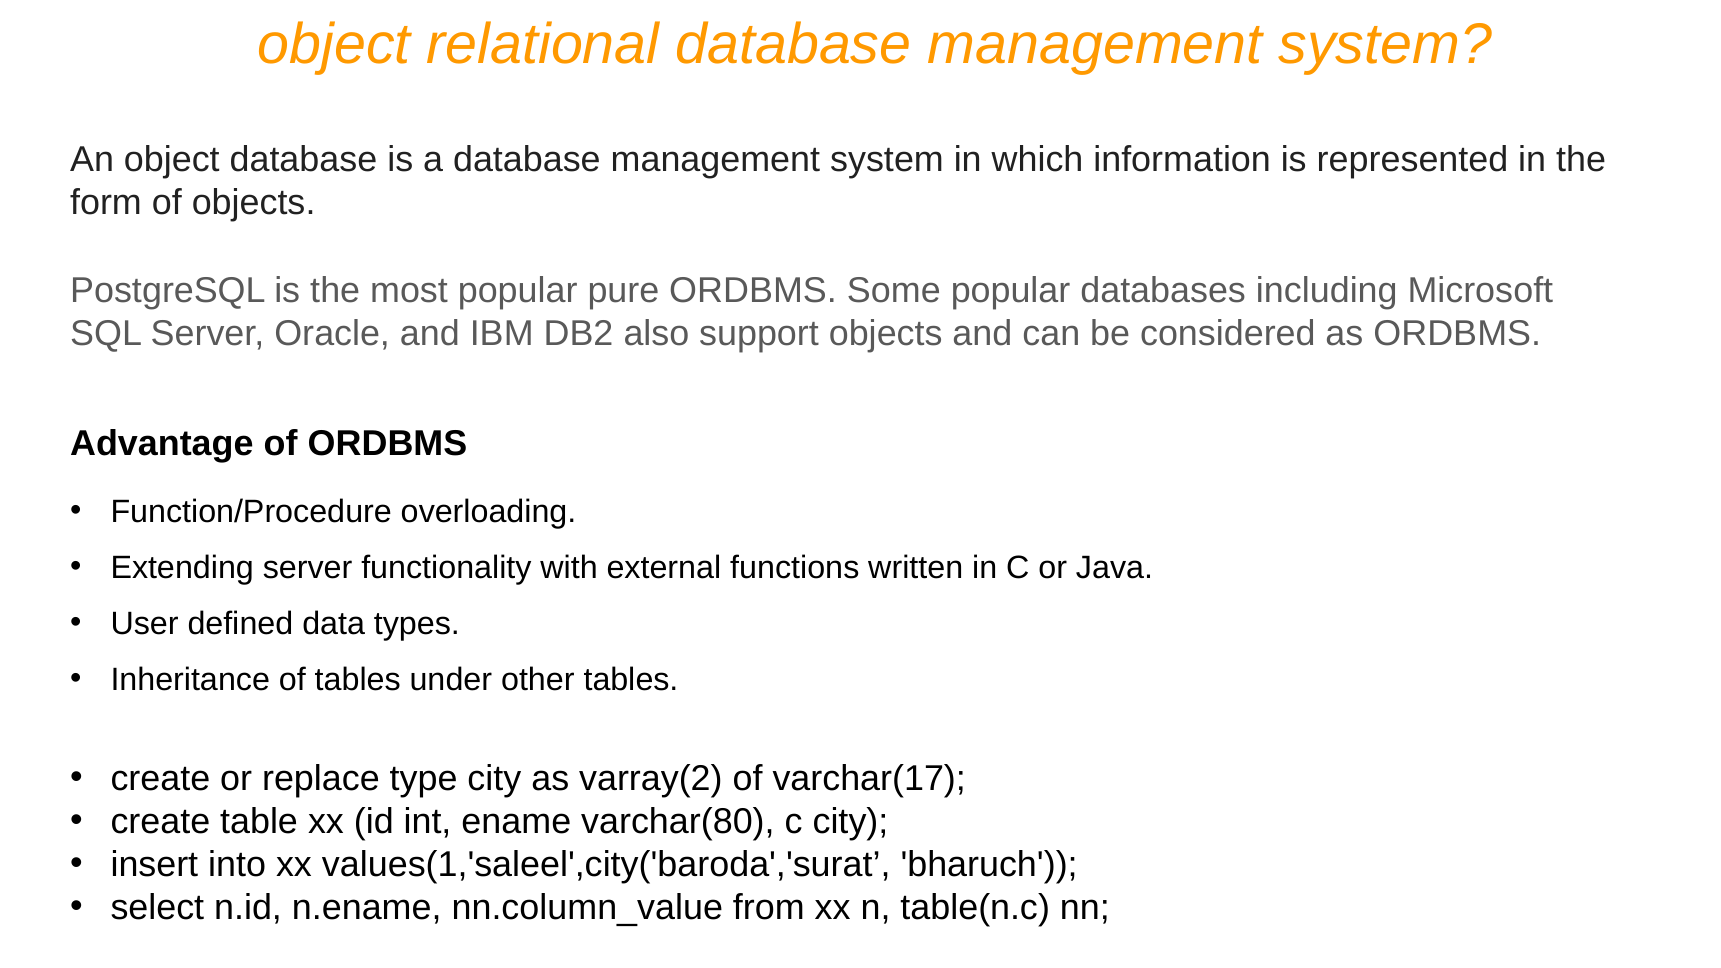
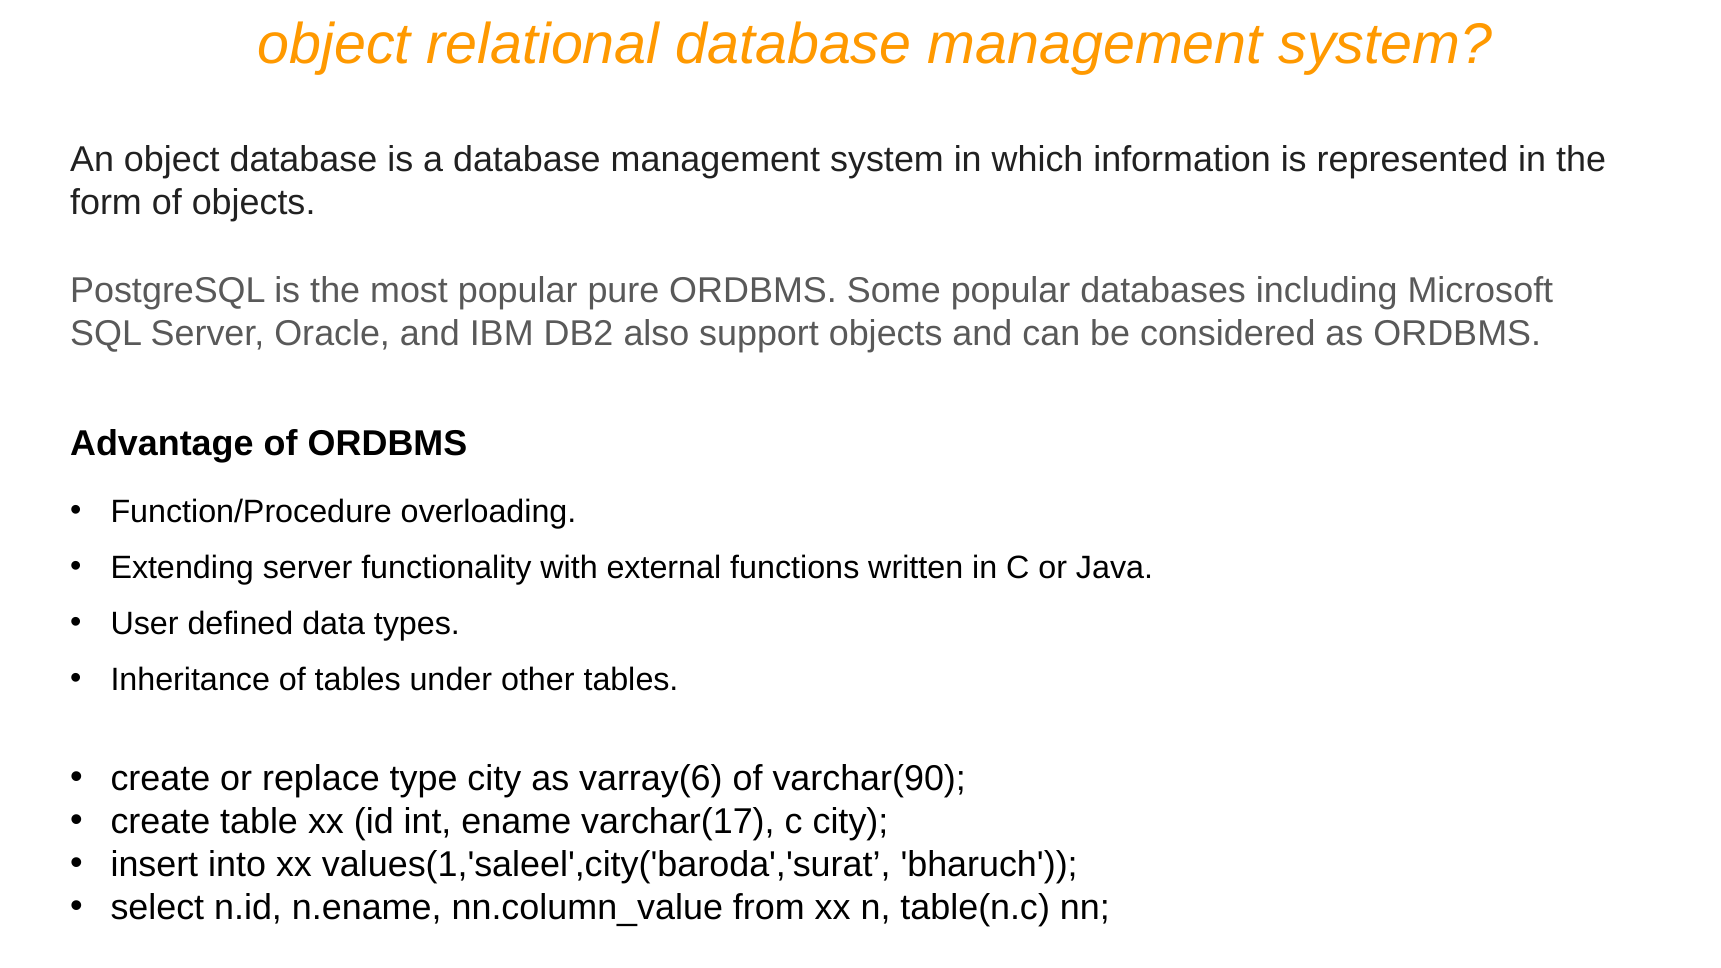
varray(2: varray(2 -> varray(6 (651, 779)
varchar(17: varchar(17 -> varchar(90 (869, 779)
varchar(80: varchar(80 -> varchar(17 (678, 822)
